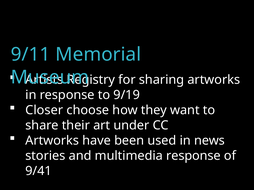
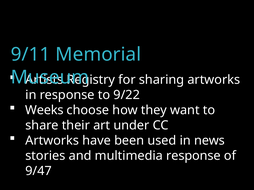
9/19: 9/19 -> 9/22 (127, 95)
Closer: Closer -> Weeks (44, 110)
9/41: 9/41 -> 9/47 (39, 171)
